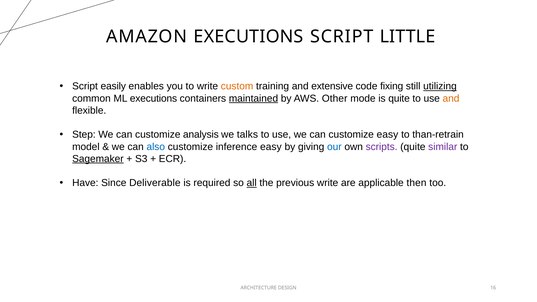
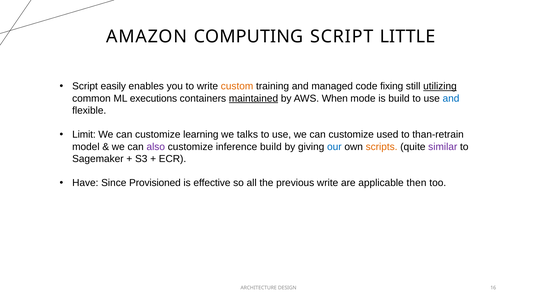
AMAZON EXECUTIONS: EXECUTIONS -> COMPUTING (249, 37)
extensive: extensive -> managed (332, 86)
Other: Other -> When (335, 98)
is quite: quite -> build (399, 98)
and colour: orange -> blue (451, 98)
Step: Step -> Limit (84, 135)
analysis: analysis -> learning (201, 135)
customize easy: easy -> used (387, 135)
also colour: blue -> purple (156, 147)
inference easy: easy -> build (271, 147)
scripts colour: purple -> orange (382, 147)
Sagemaker underline: present -> none (98, 159)
Deliverable: Deliverable -> Provisioned (155, 183)
required: required -> effective (212, 183)
all underline: present -> none (252, 183)
